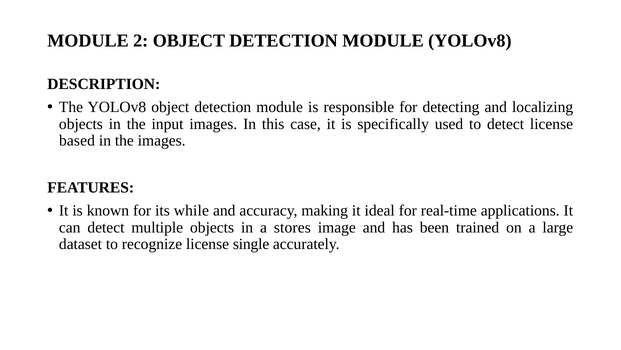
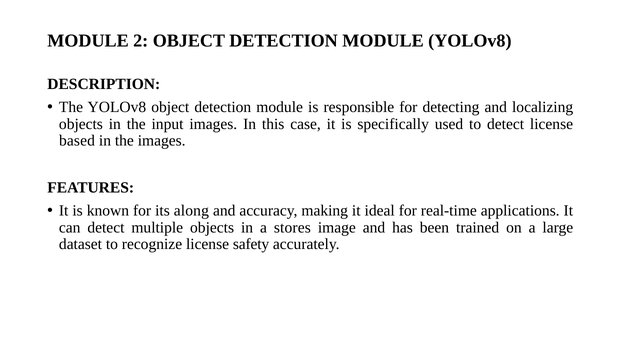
while: while -> along (191, 210)
single: single -> safety (251, 244)
